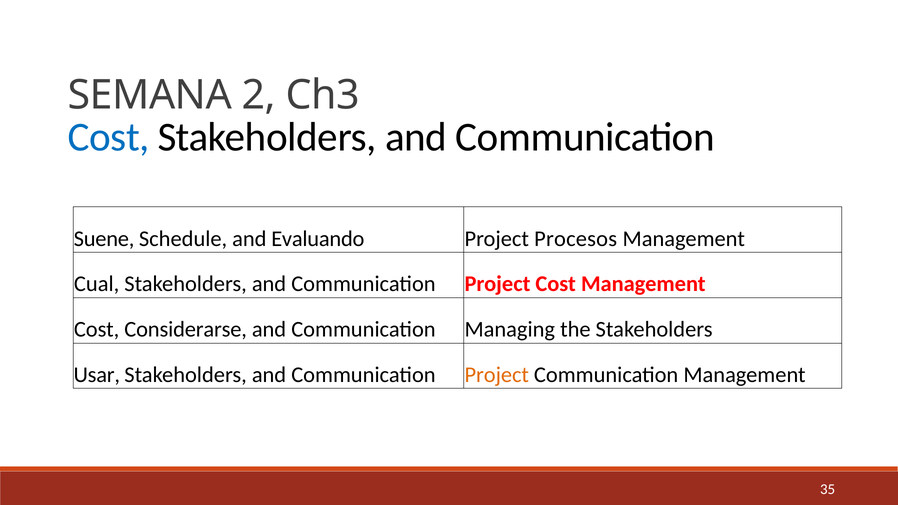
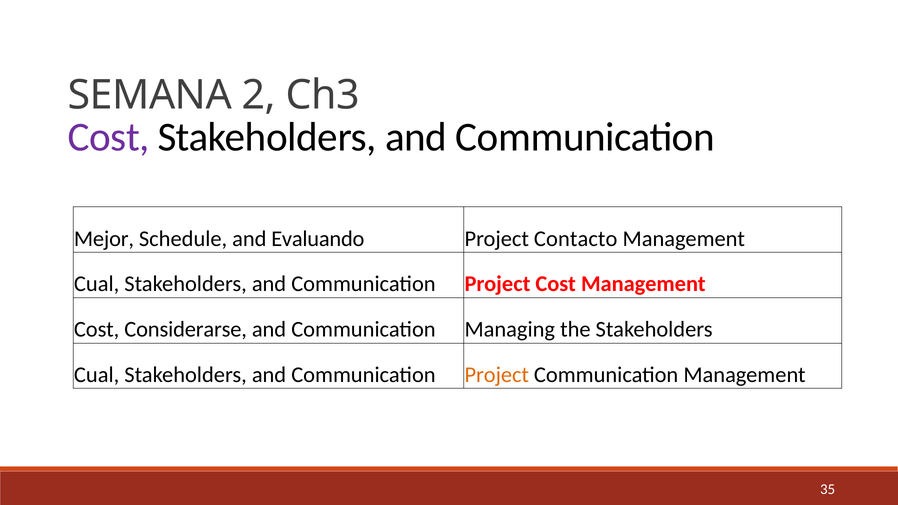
Cost colour: blue -> purple (109, 137)
Suene: Suene -> Mejor (104, 239)
Procesos: Procesos -> Contacto (576, 239)
Usar: Usar -> Cual (97, 375)
